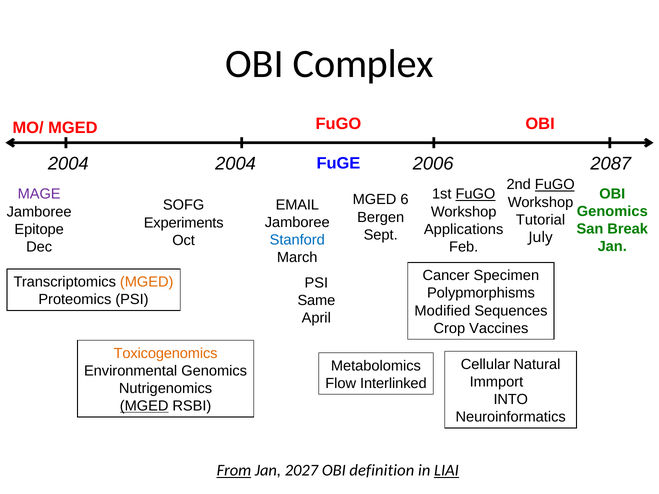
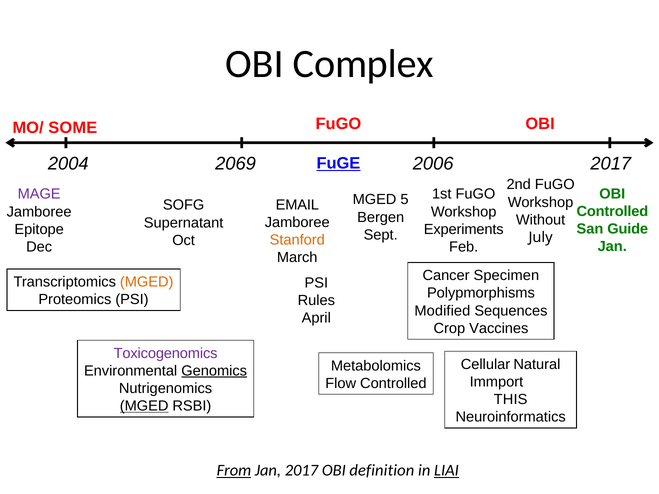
MO/ MGED: MGED -> SOME (73, 128)
2004 2004: 2004 -> 2069 (236, 164)
2006 2087: 2087 -> 2017 (611, 164)
FuGE underline: none -> present (338, 164)
FuGO underline: present -> none (555, 185)
FuGO underline: present -> none (475, 194)
6: 6 -> 5 (405, 200)
Genomics: Genomics -> Controlled (612, 212)
Tutorial: Tutorial -> Without (541, 220)
Experiments: Experiments -> Supernatant (184, 223)
Break: Break -> Guide (628, 229)
Applications: Applications -> Experiments (464, 229)
Stanford colour: blue -> orange (297, 240)
Same: Same -> Rules (316, 301)
Toxicogenomics colour: orange -> purple (166, 353)
Genomics underline: none -> present (214, 371)
Flow Interlinked: Interlinked -> Controlled (393, 383)
INTO: INTO -> THIS (511, 400)
Jan 2027: 2027 -> 2017 (301, 470)
